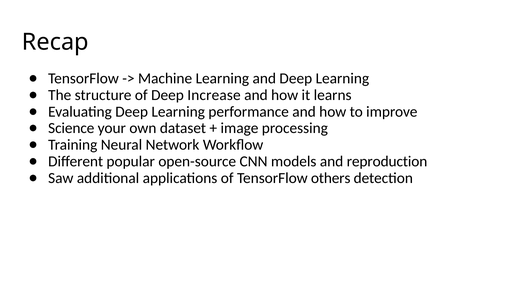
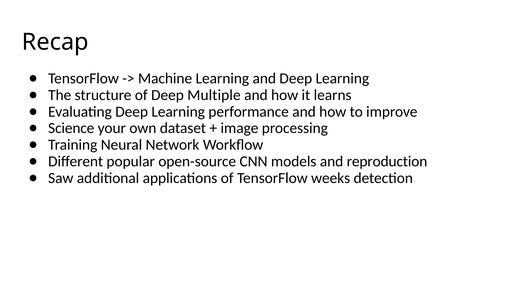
Increase: Increase -> Multiple (214, 95)
others: others -> weeks (331, 178)
